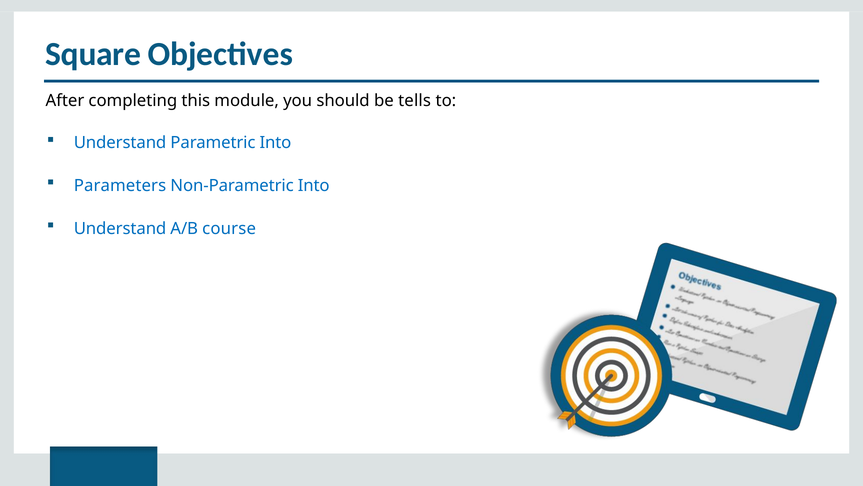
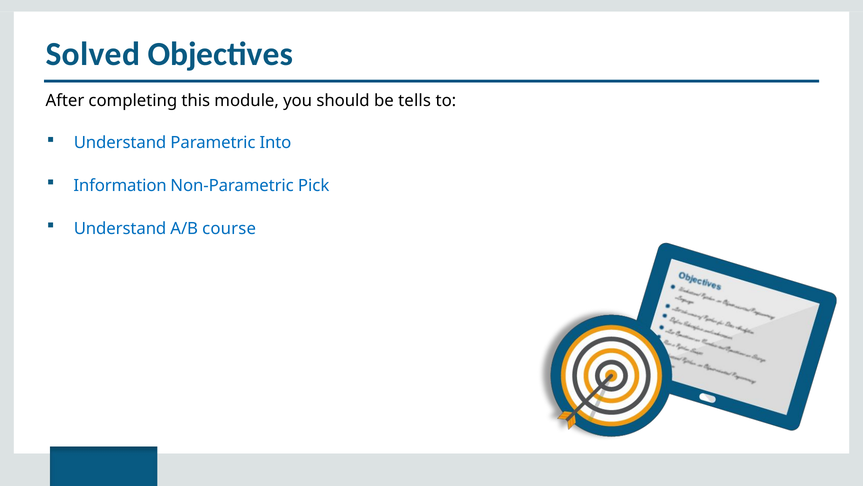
Square: Square -> Solved (93, 54)
Parameters: Parameters -> Information (120, 185)
Non-Parametric Into: Into -> Pick (314, 185)
